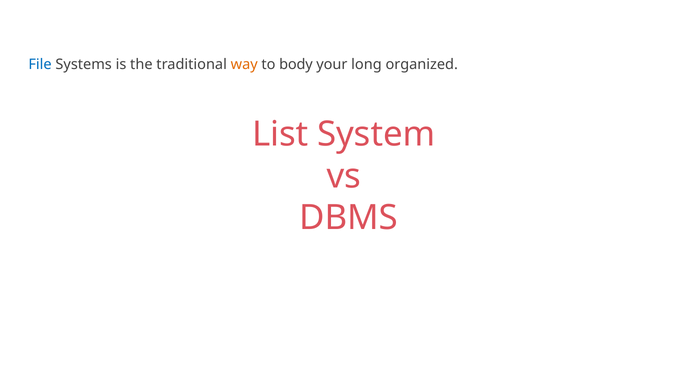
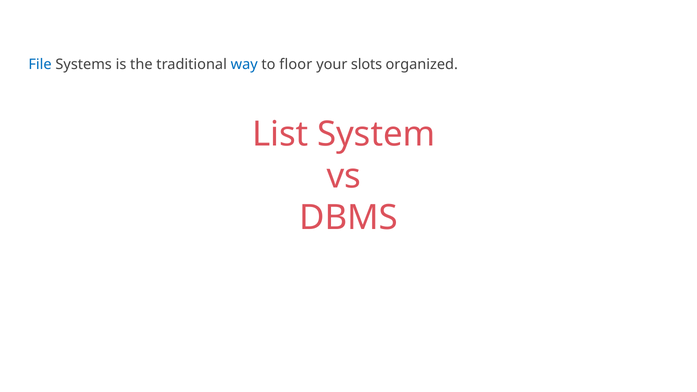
way colour: orange -> blue (244, 64)
body: body -> floor (296, 64)
long: long -> slots (367, 64)
